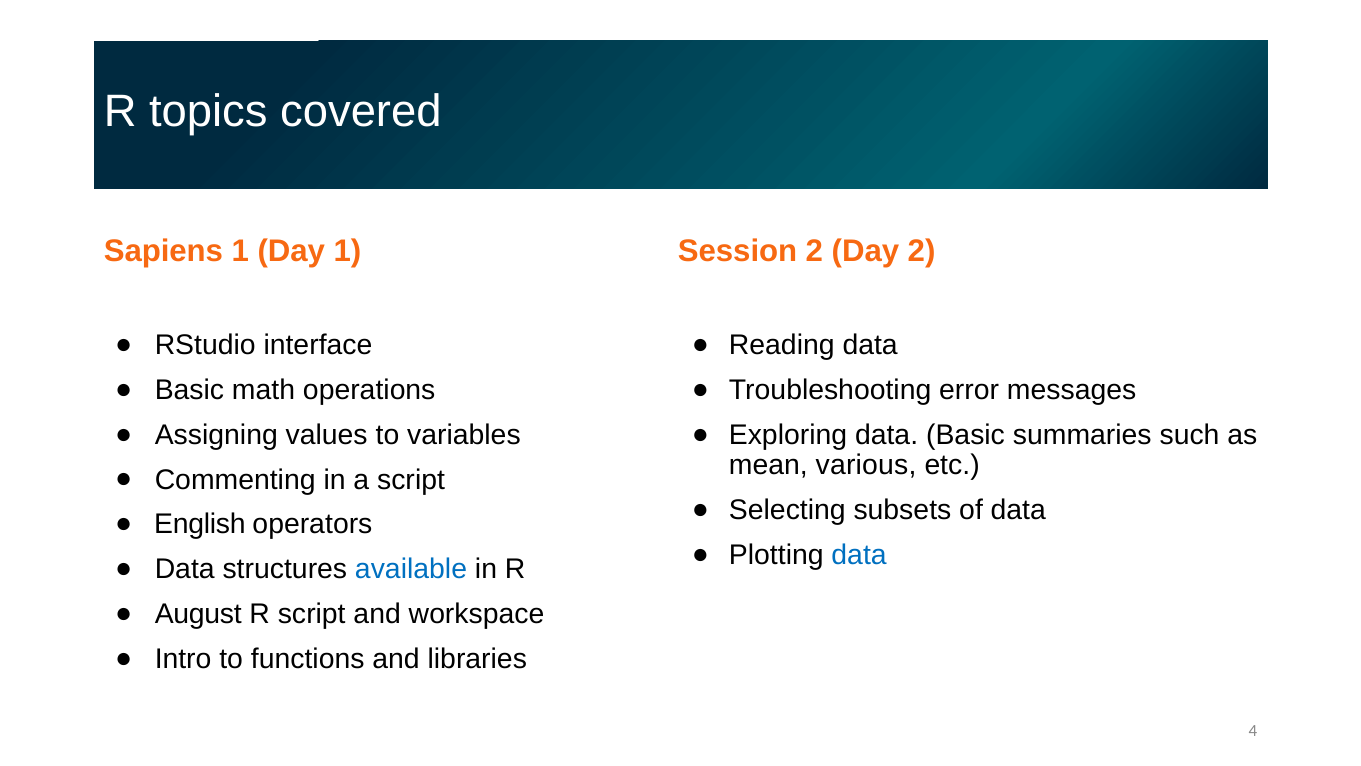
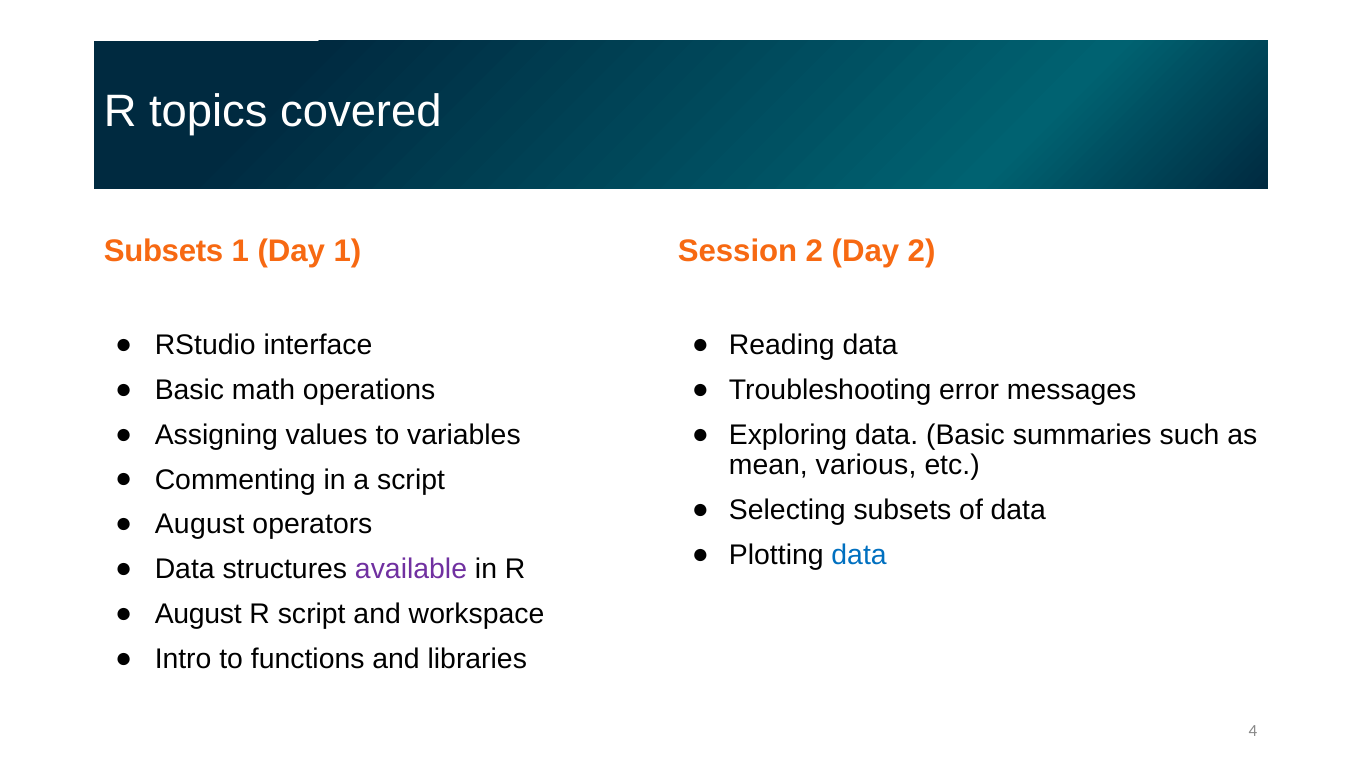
Sapiens: Sapiens -> Subsets (164, 251)
English: English -> August (200, 524)
available colour: blue -> purple (411, 569)
